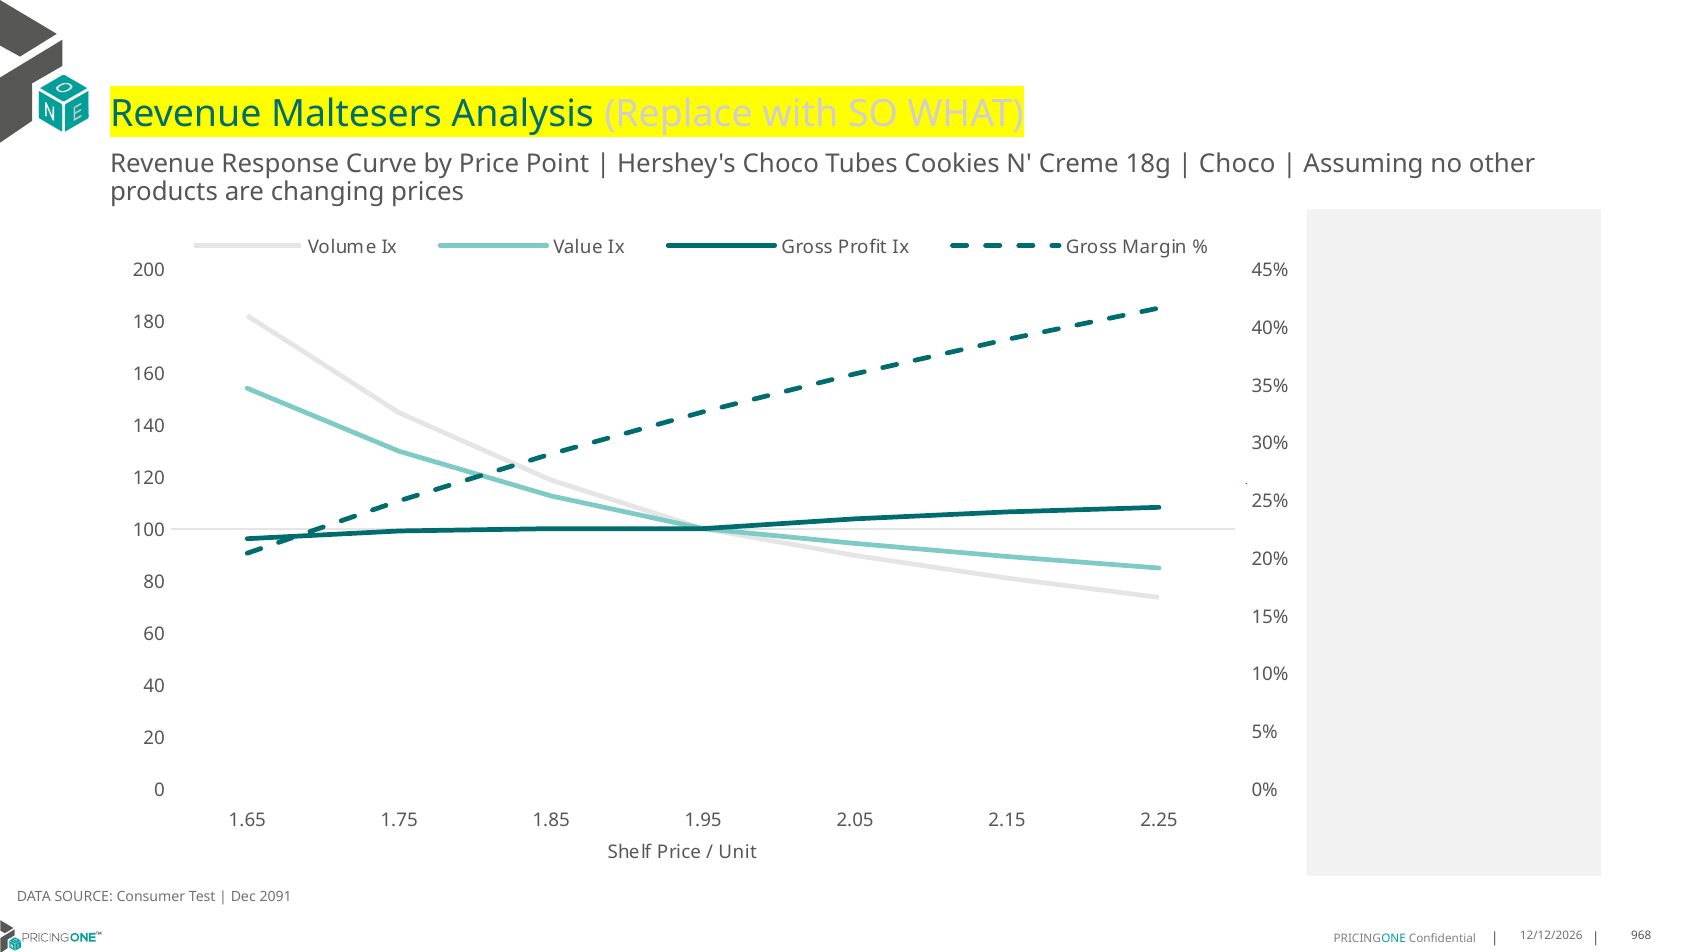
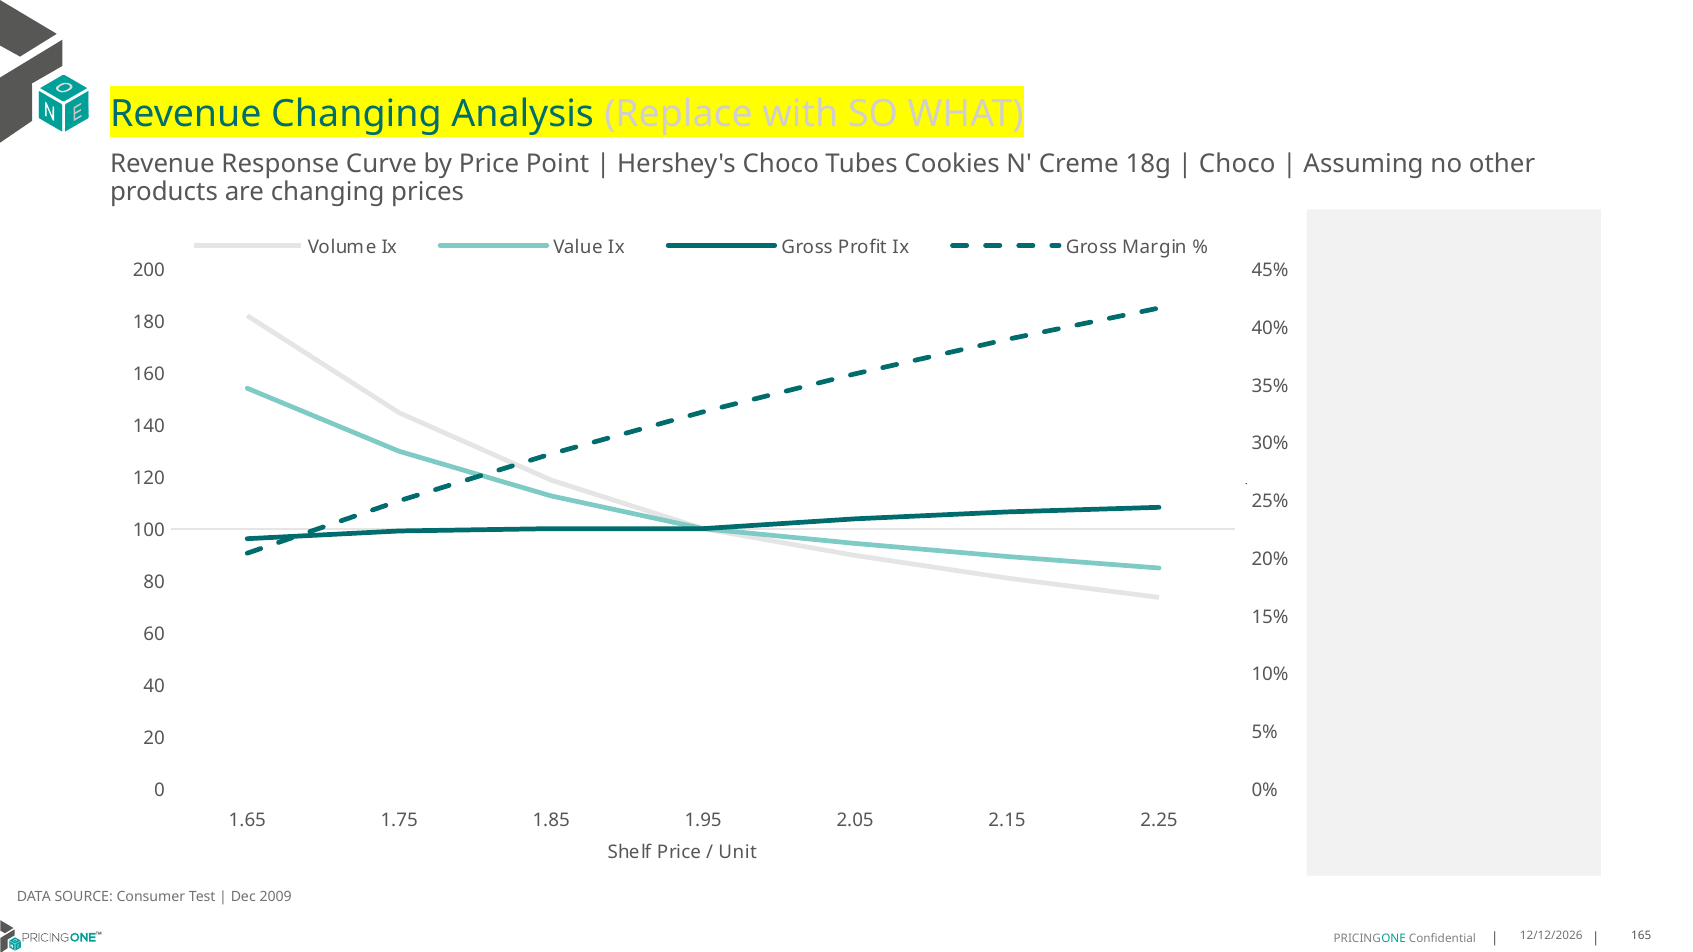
Revenue Maltesers: Maltesers -> Changing (356, 114)
2091: 2091 -> 2009 (276, 897)
968: 968 -> 165 (1641, 936)
